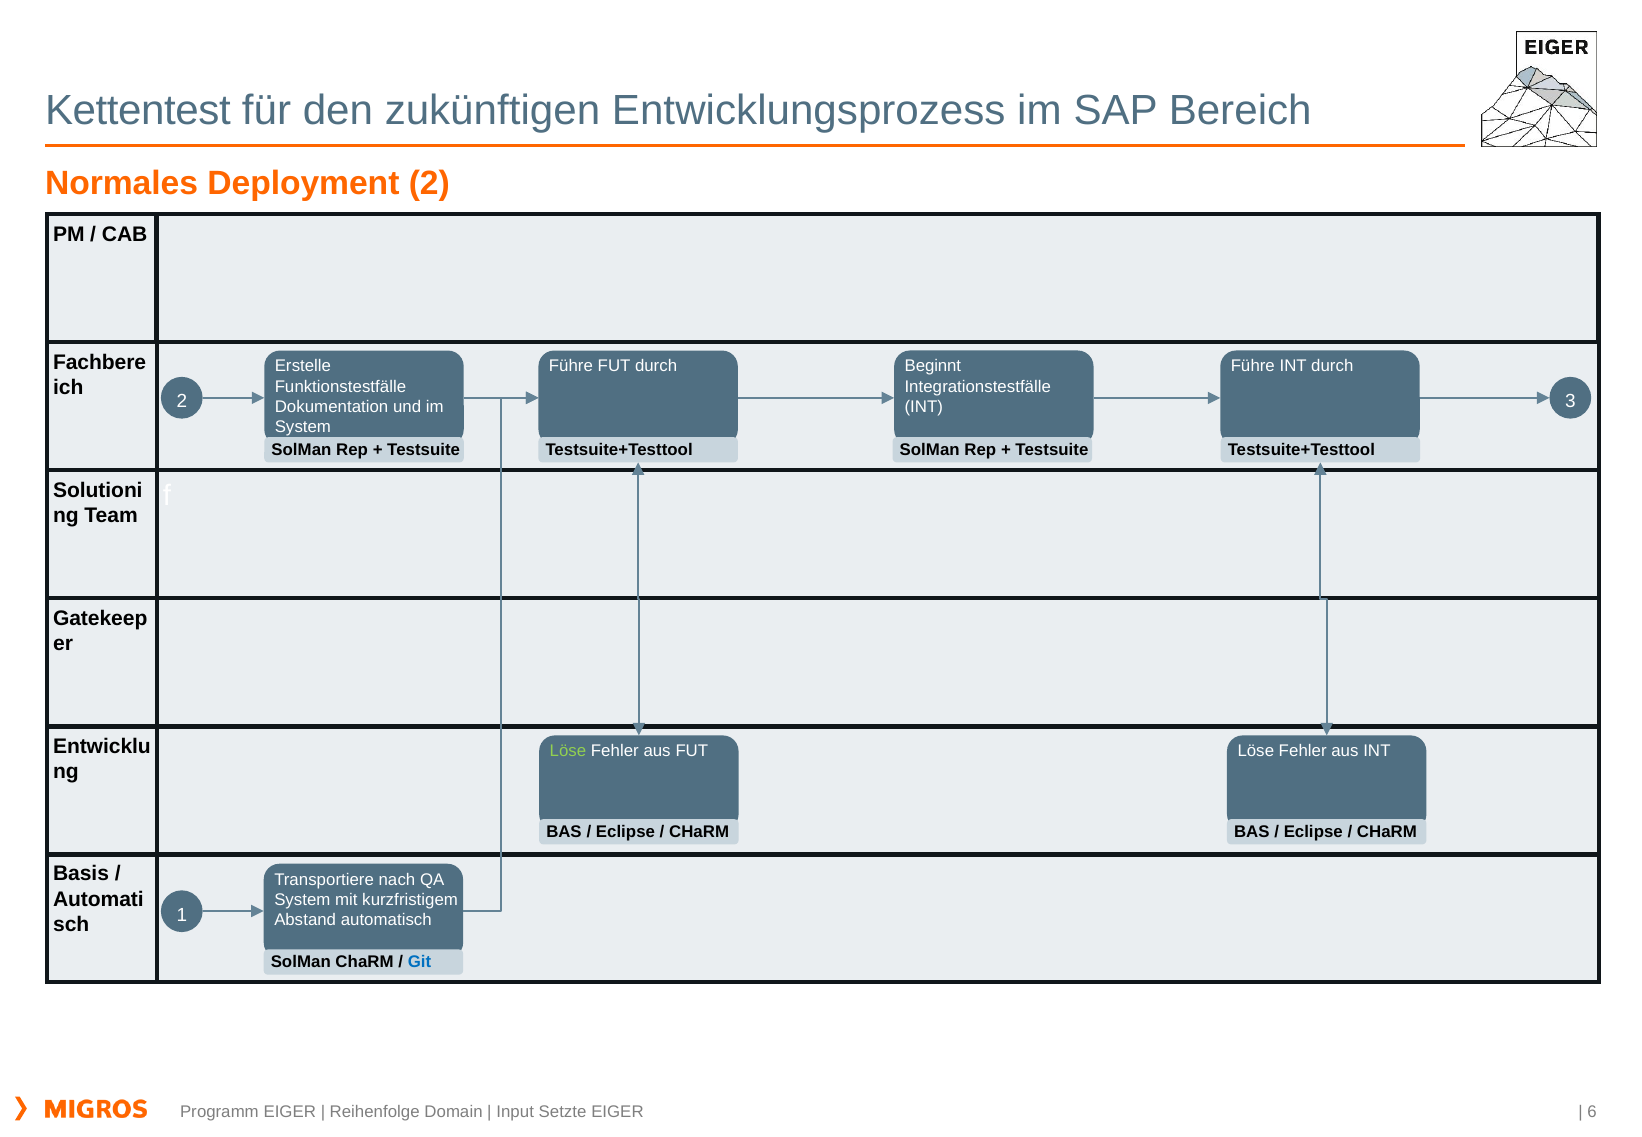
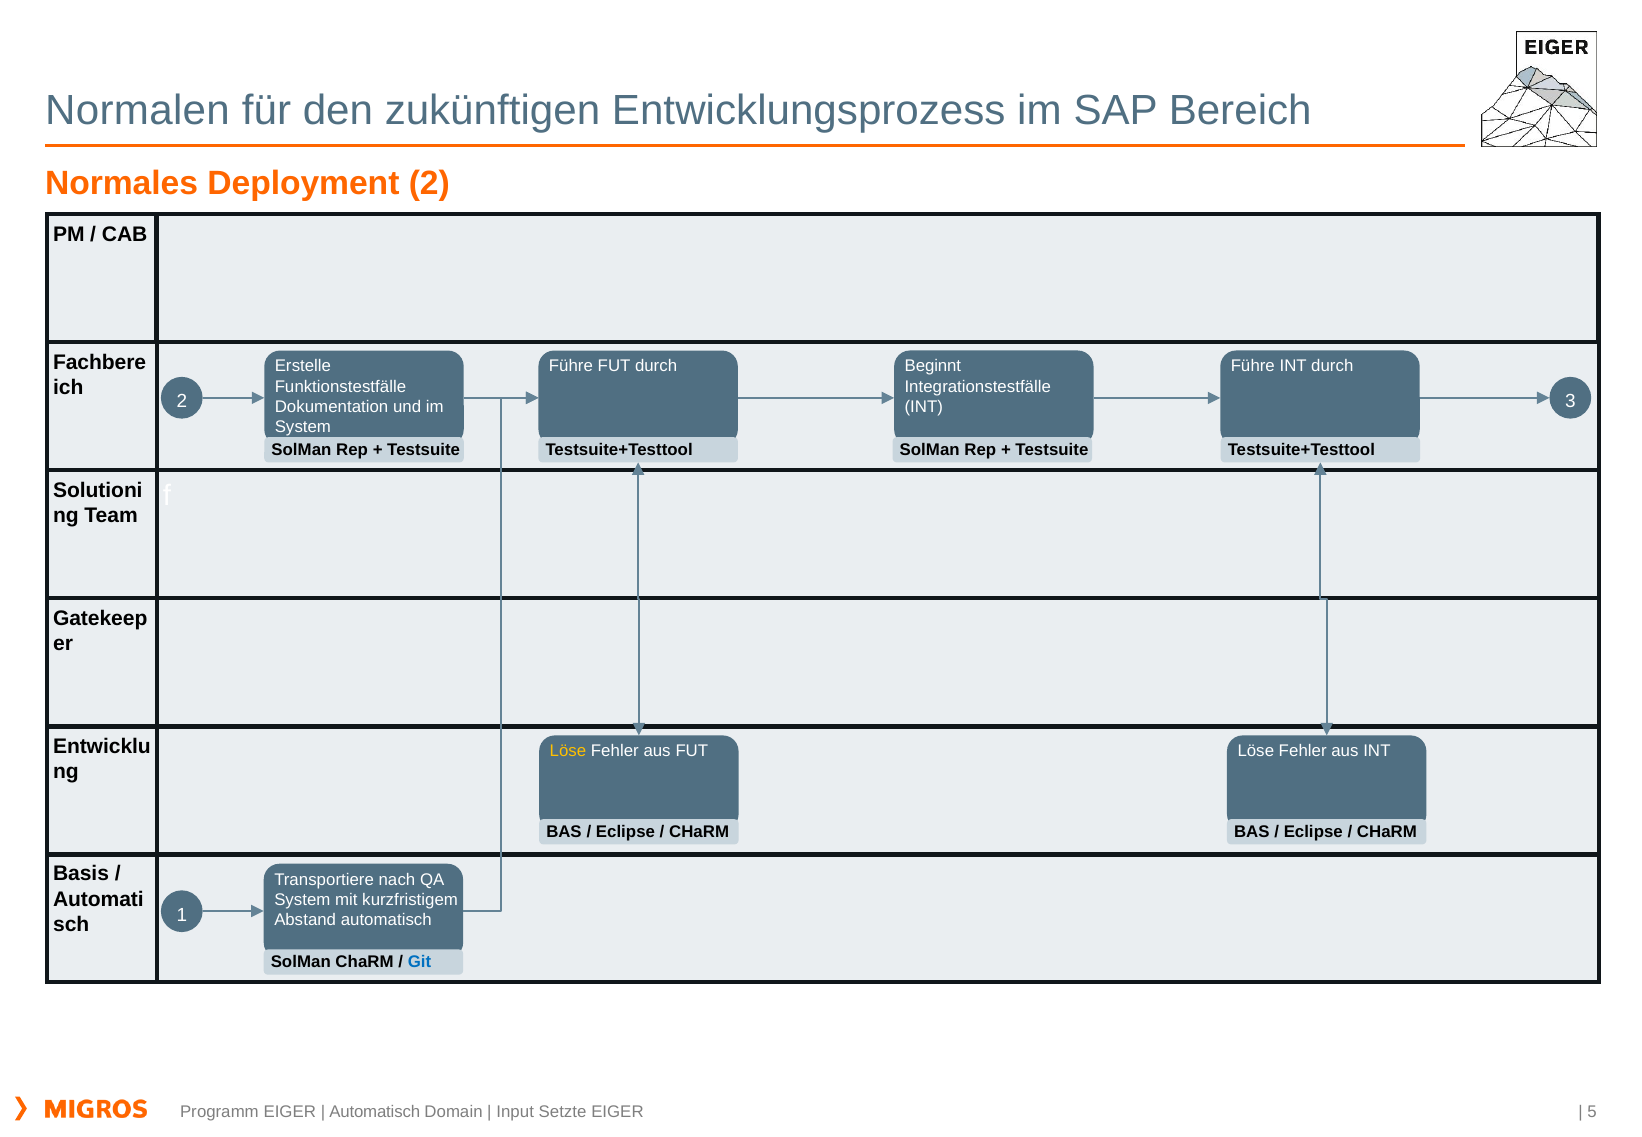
Kettentest: Kettentest -> Normalen (137, 110)
Löse colour: light green -> yellow (568, 751)
Reihenfolge: Reihenfolge -> Automatisch (375, 1112)
6: 6 -> 5 (1592, 1112)
